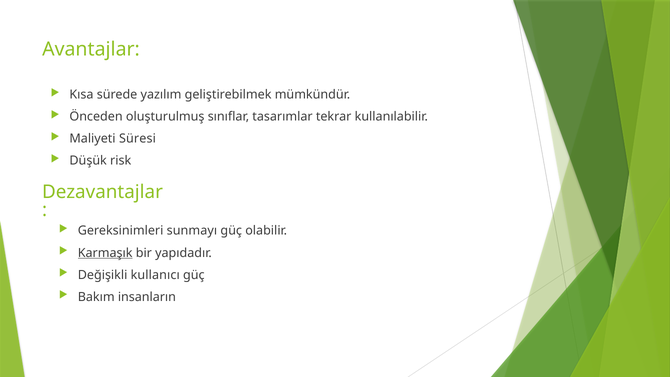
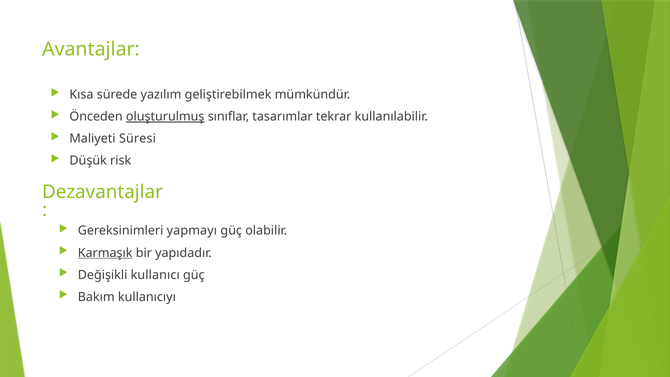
oluşturulmuş underline: none -> present (165, 117)
sunmayı: sunmayı -> yapmayı (192, 231)
insanların: insanların -> kullanıcıyı (147, 297)
